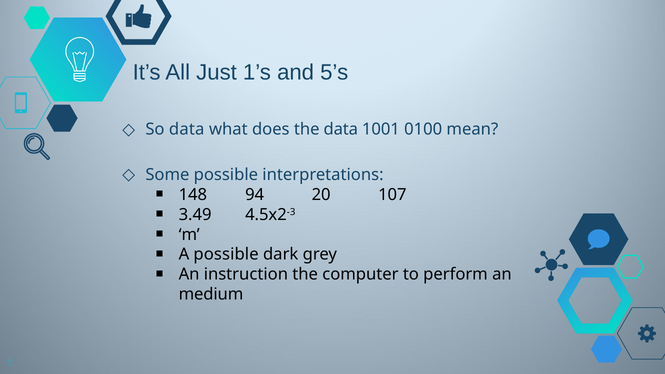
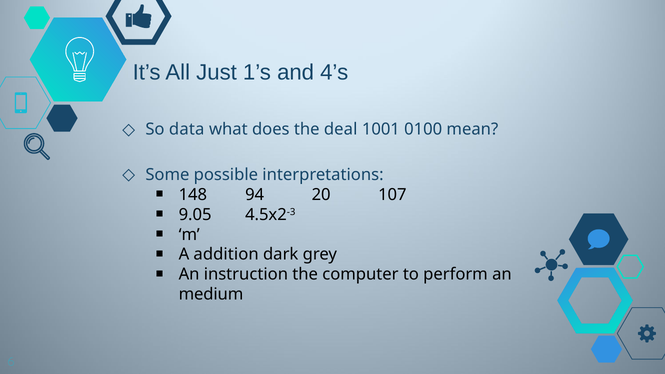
5’s: 5’s -> 4’s (334, 72)
the data: data -> deal (341, 129)
3.49: 3.49 -> 9.05 (195, 215)
A possible: possible -> addition (226, 255)
